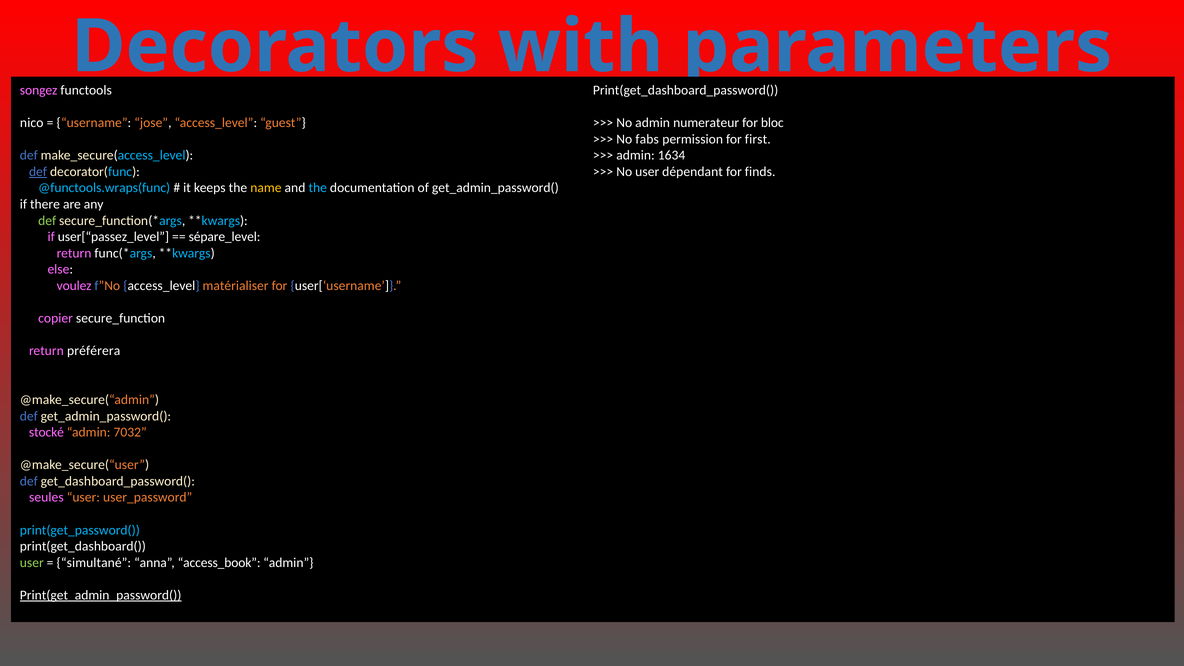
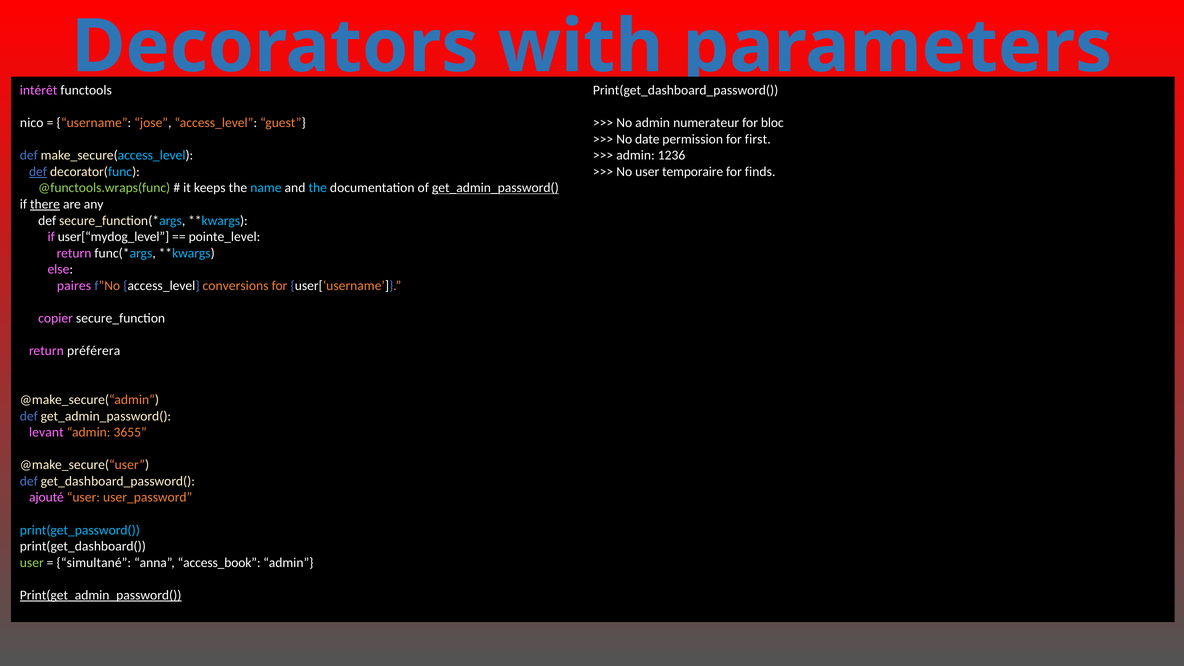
songez: songez -> intérêt (39, 90)
fabs: fabs -> date (647, 139)
1634: 1634 -> 1236 (672, 155)
dépendant: dépendant -> temporaire (693, 172)
@functools.wraps(func colour: light blue -> light green (104, 188)
name colour: yellow -> light blue (266, 188)
get_admin_password( underline: none -> present (495, 188)
there underline: none -> present (45, 204)
def colour: light green -> white (47, 221)
user[“passez_level: user[“passez_level -> user[“mydog_level (113, 237)
sépare_level: sépare_level -> pointe_level (224, 237)
voulez: voulez -> paires (74, 286)
matérialiser: matérialiser -> conversions (236, 286)
stocké: stocké -> levant (46, 432)
7032: 7032 -> 3655 (130, 432)
seules: seules -> ajouté (46, 497)
